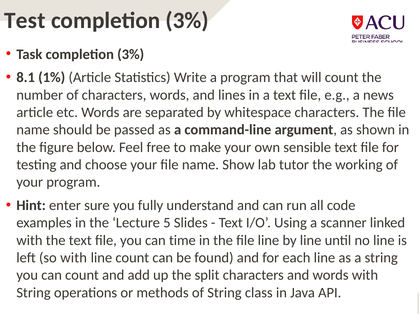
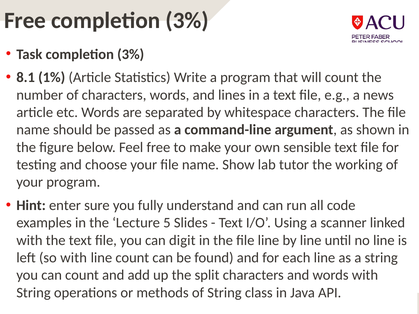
Test: Test -> Free (25, 20)
time: time -> digit (182, 240)
